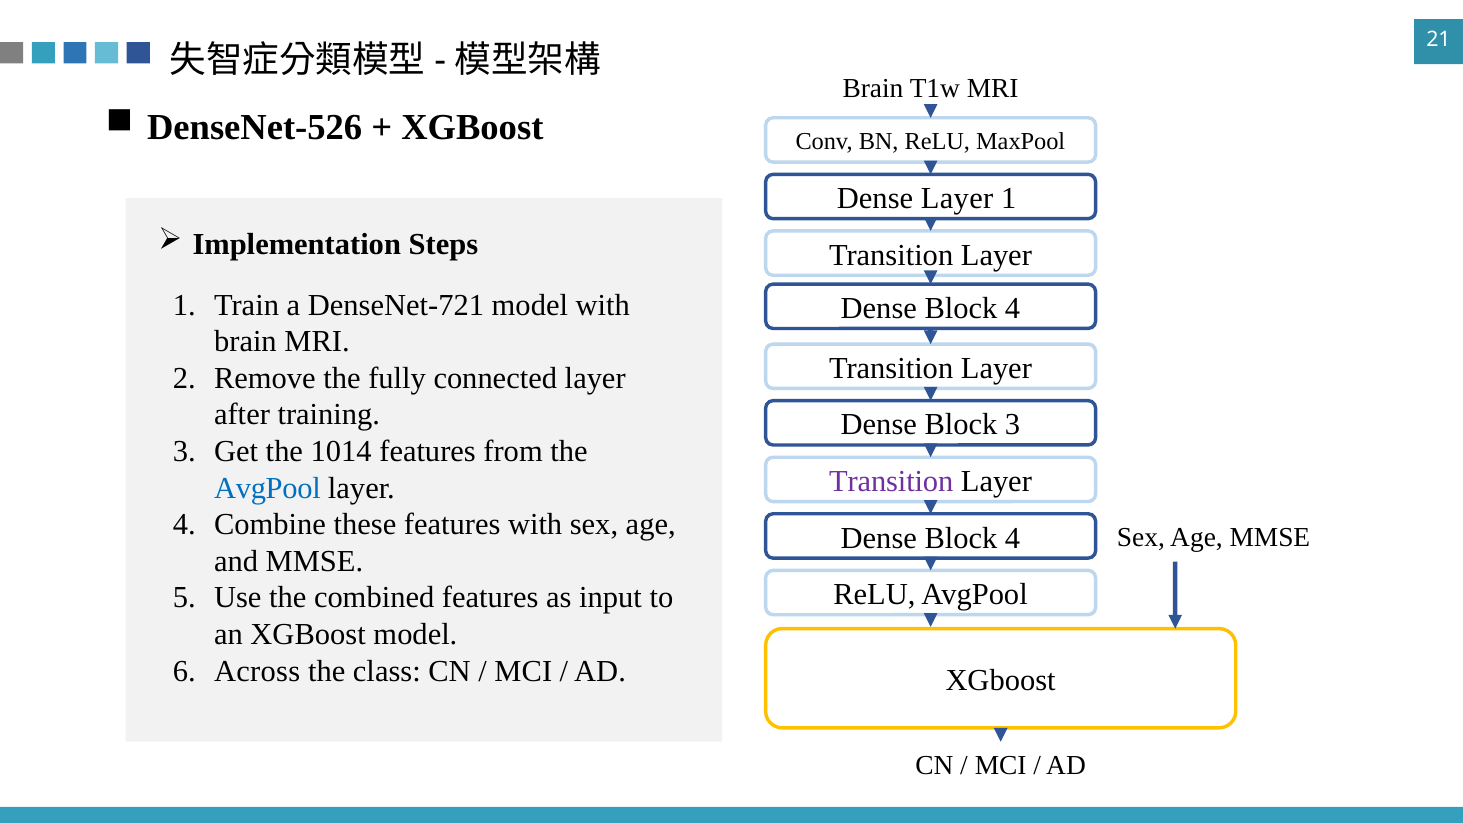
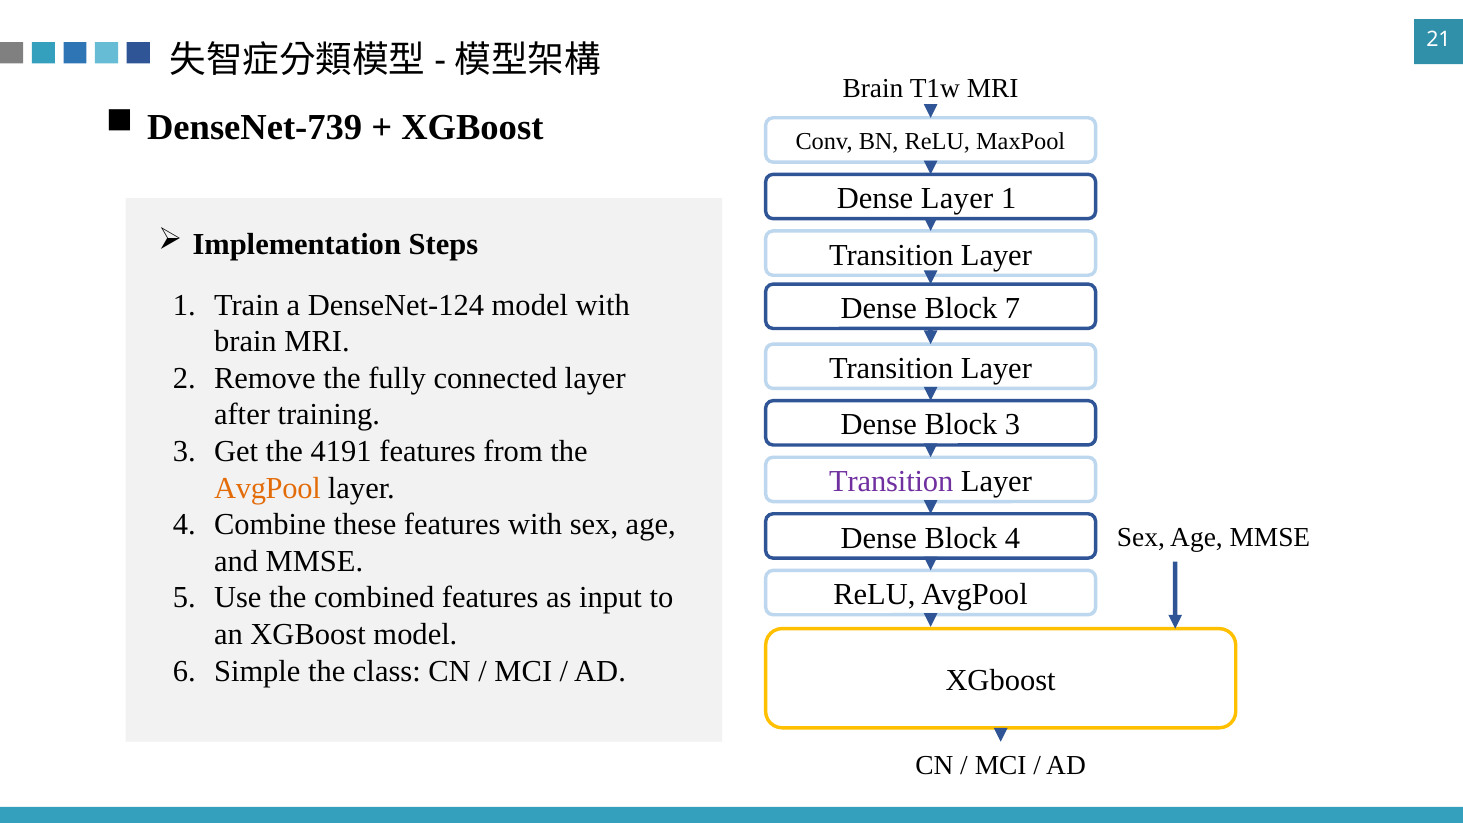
DenseNet-526: DenseNet-526 -> DenseNet-739 (255, 127)
DenseNet-721: DenseNet-721 -> DenseNet-124 (396, 305)
4: 4 -> 7 (1013, 308)
1014: 1014 -> 4191 (341, 451)
AvgPool colour: blue -> orange (267, 488)
Across: Across -> Simple (257, 671)
